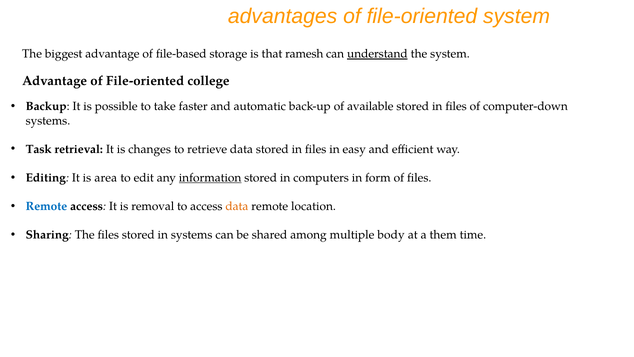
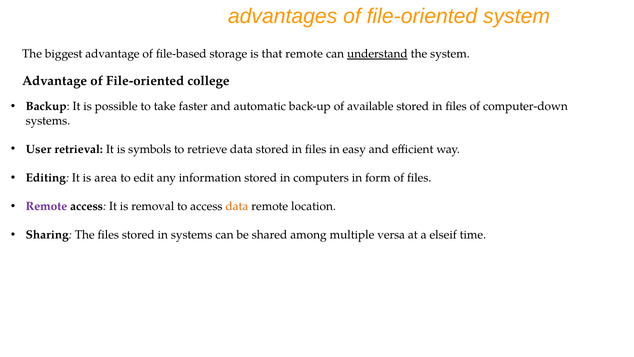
that ramesh: ramesh -> remote (304, 54)
Task: Task -> User (39, 149)
changes: changes -> symbols (150, 149)
information underline: present -> none (210, 178)
Remote colour: blue -> purple (46, 206)
body: body -> versa (391, 235)
them: them -> elseif (443, 235)
